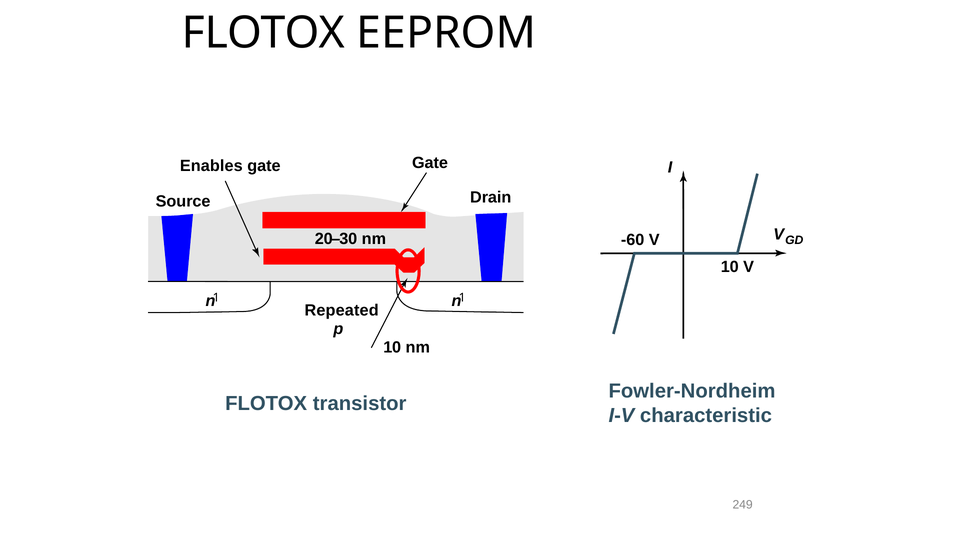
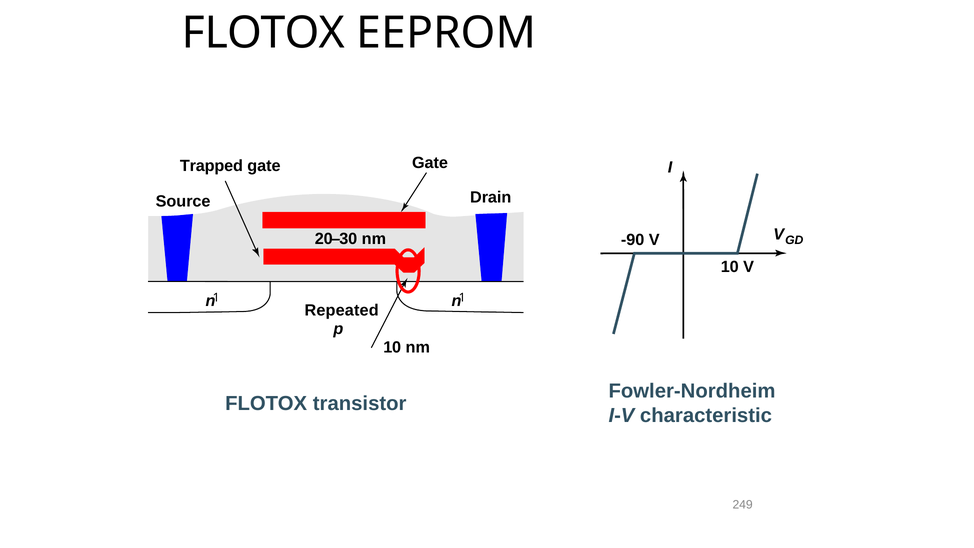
Enables: Enables -> Trapped (211, 166)
-60: -60 -> -90 (633, 240)
